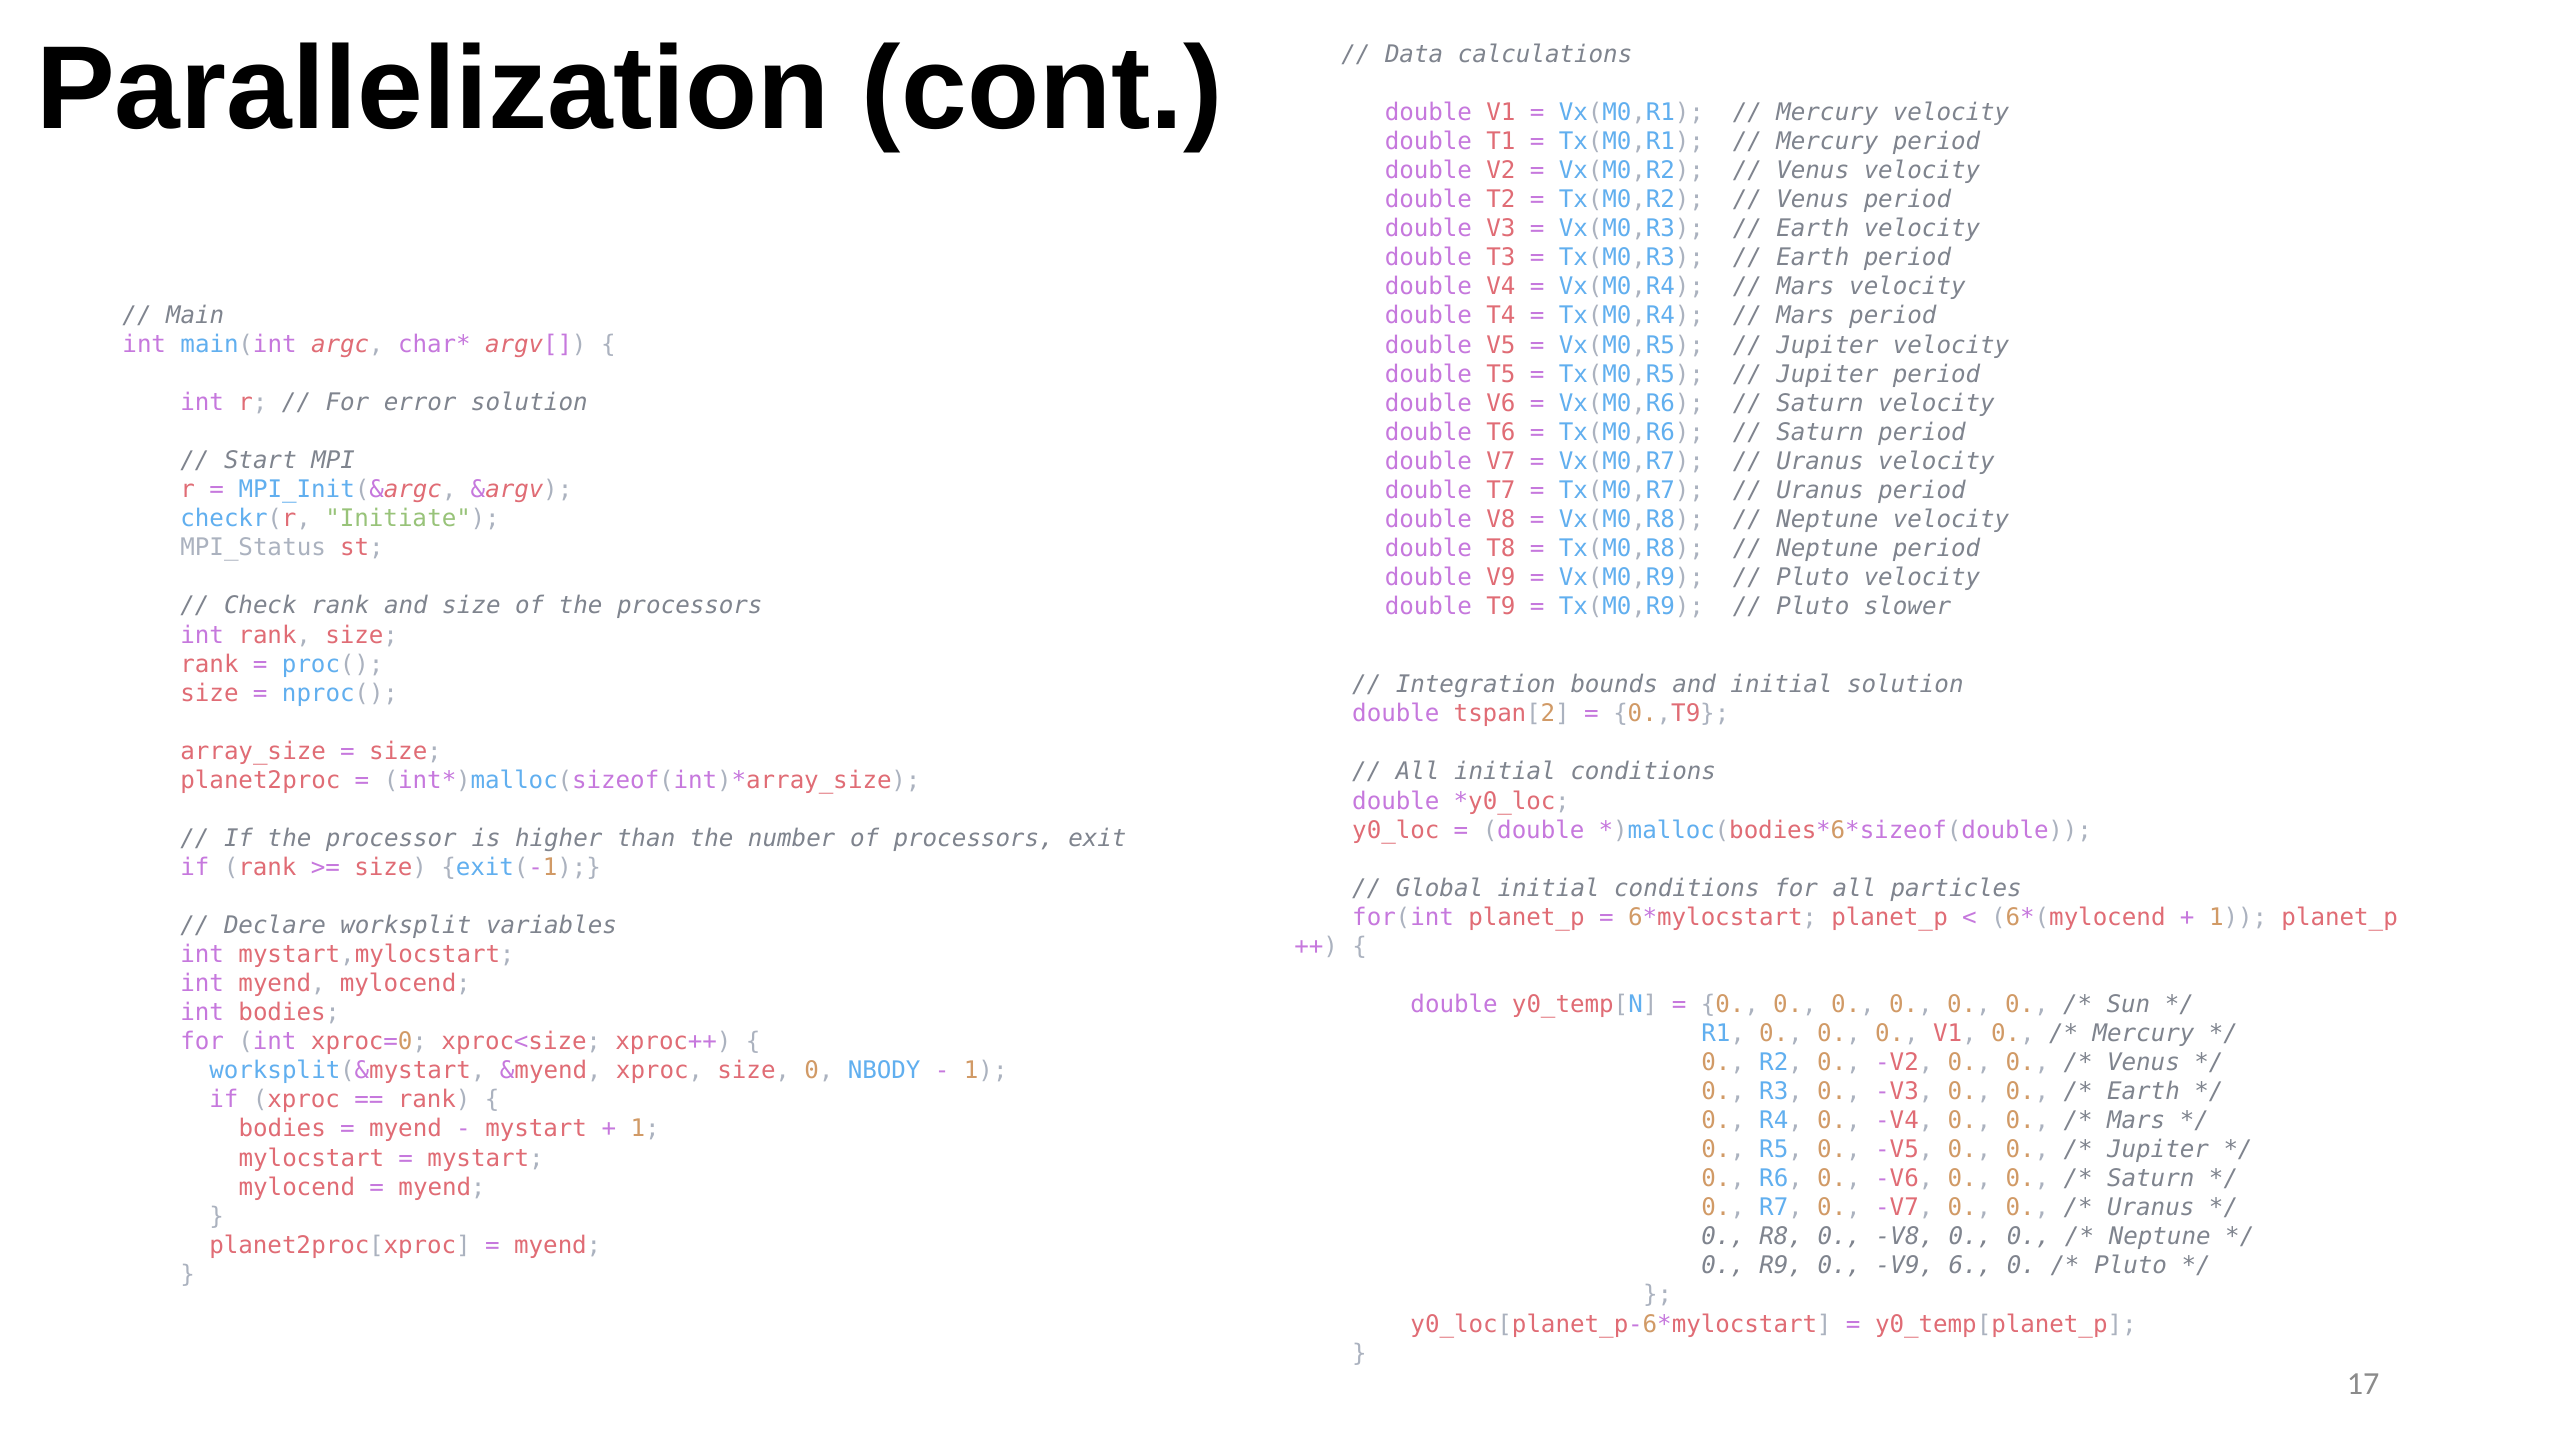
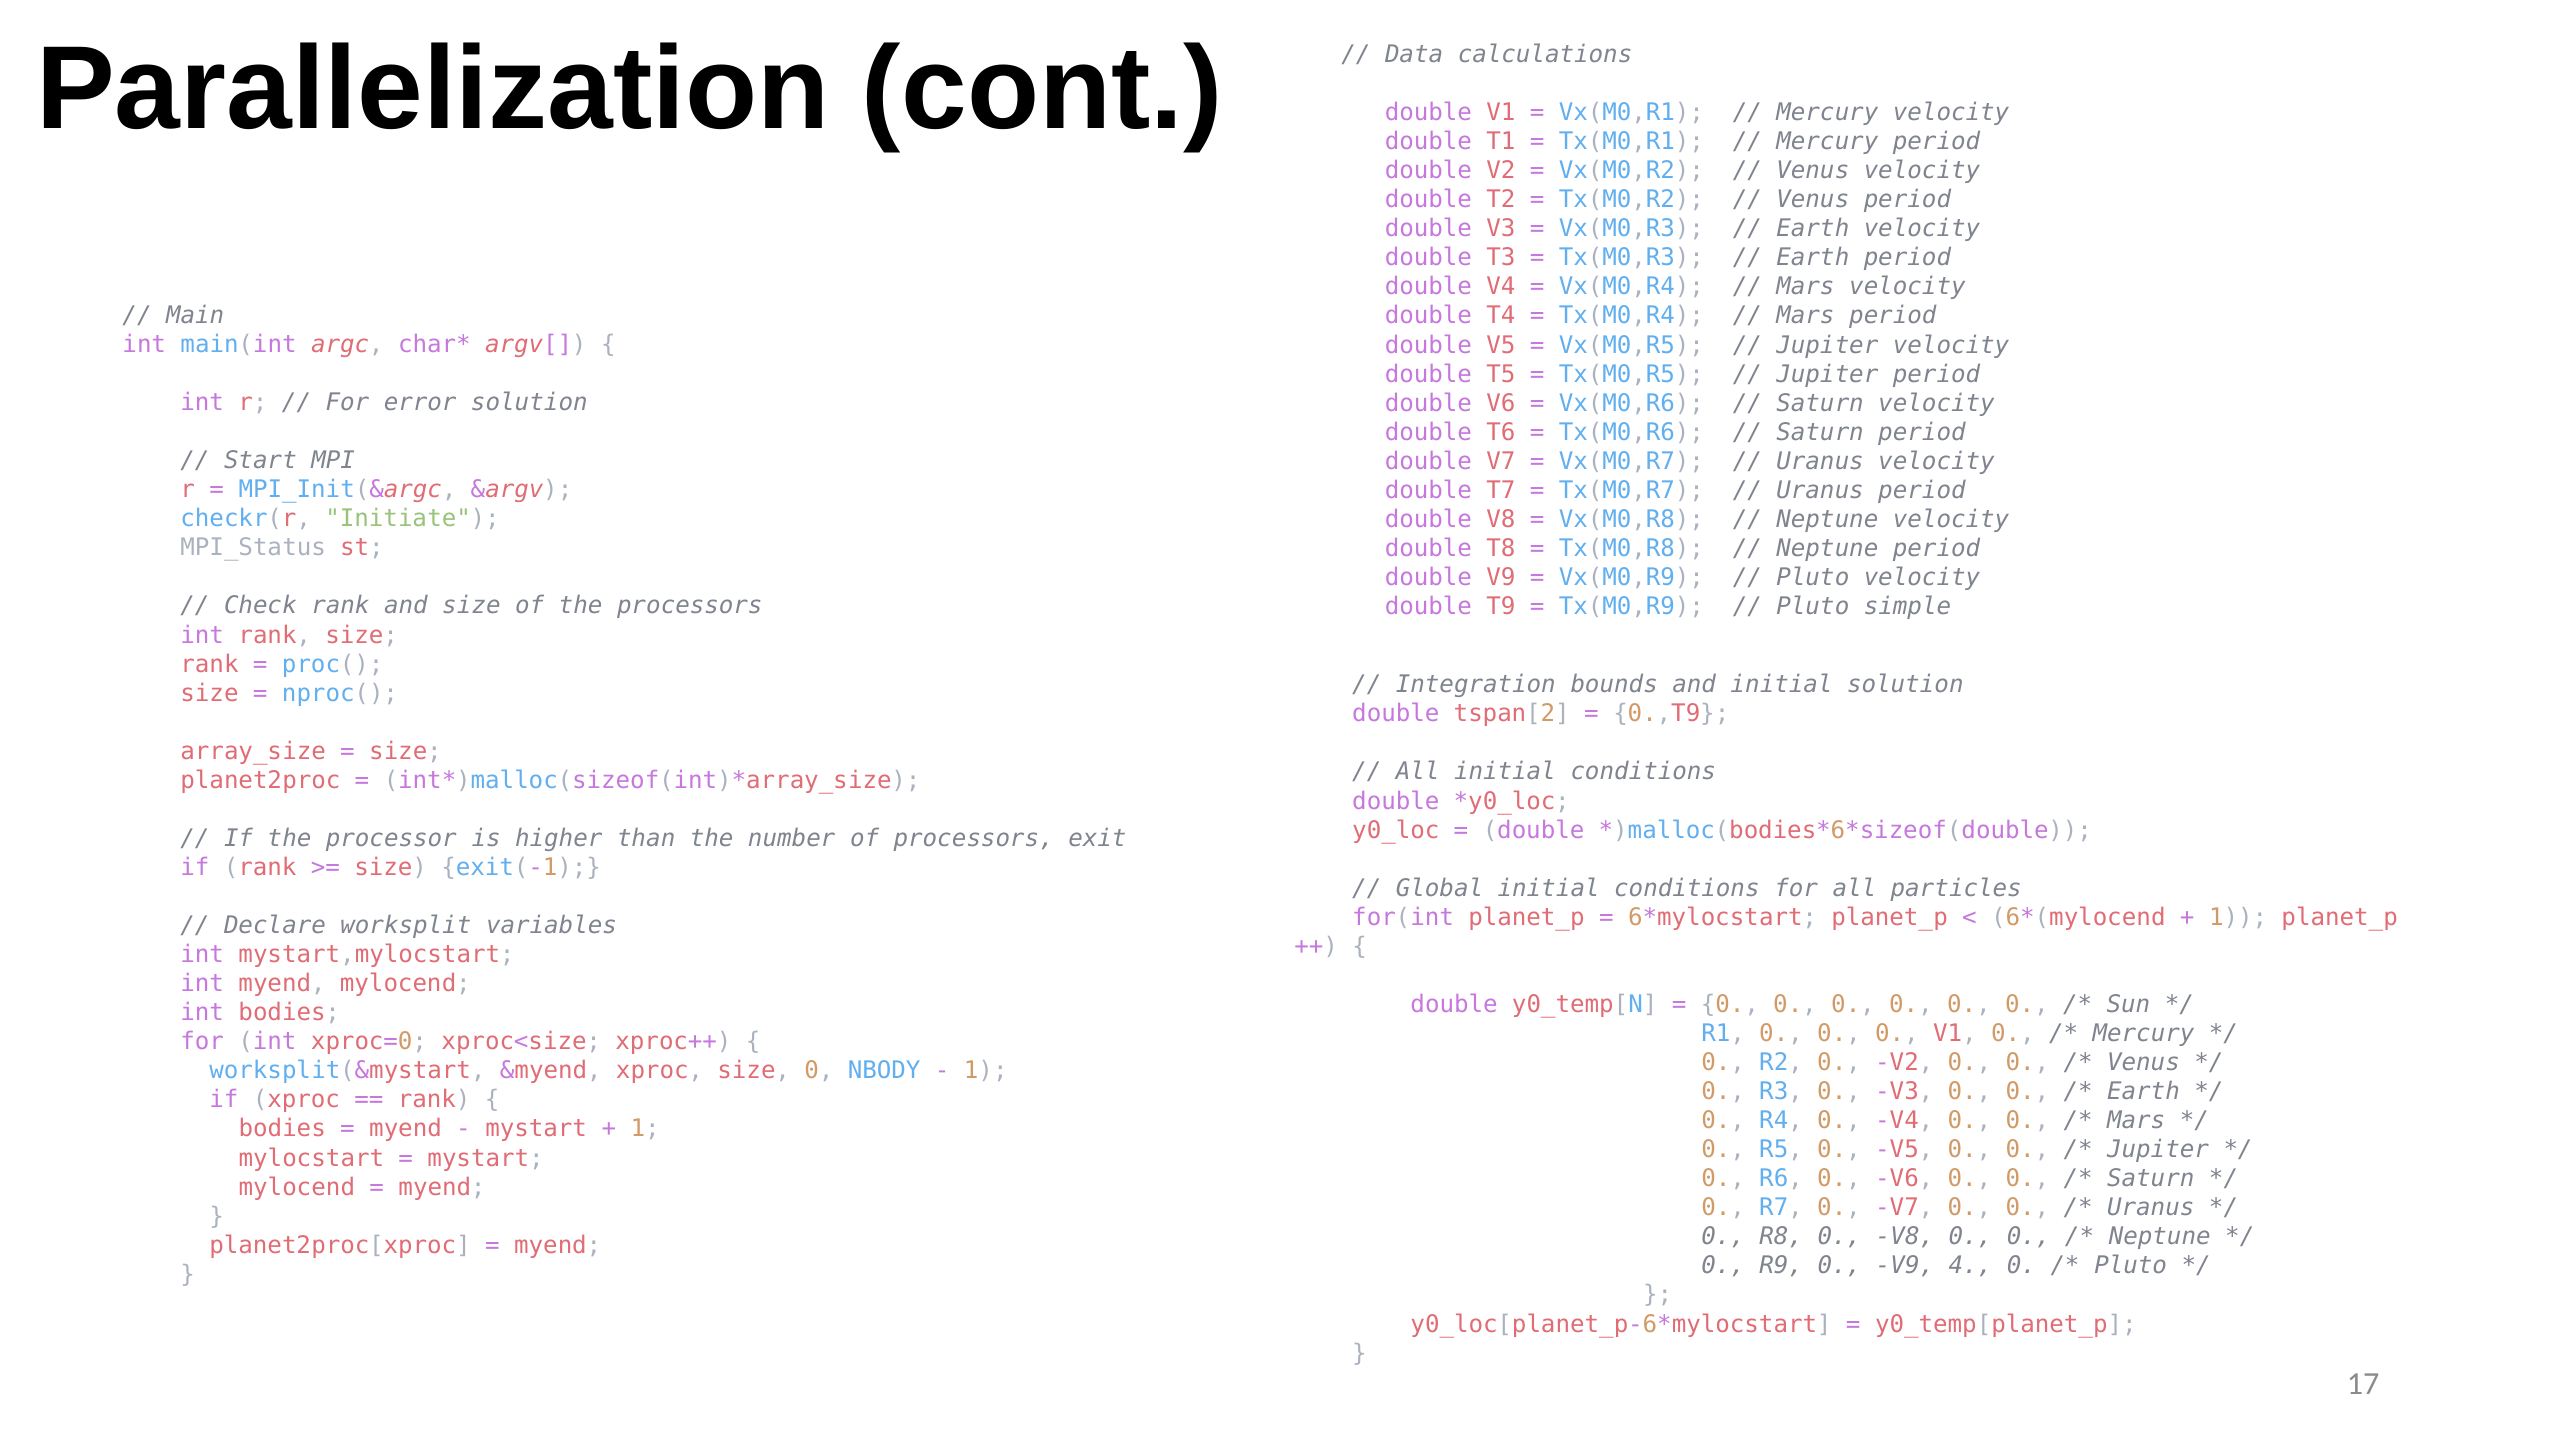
slower: slower -> simple (1907, 607)
6: 6 -> 4 (1970, 1266)
